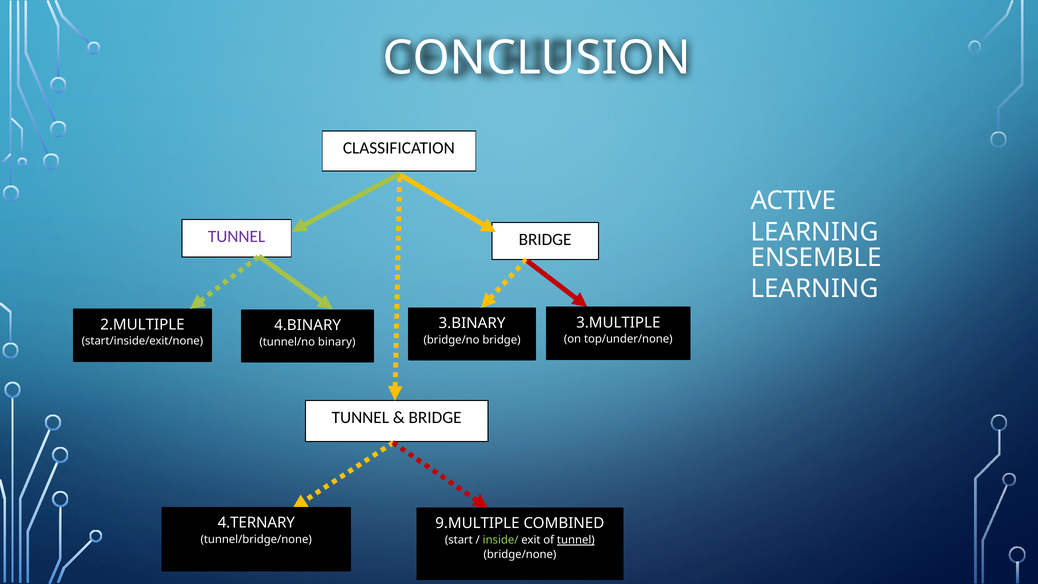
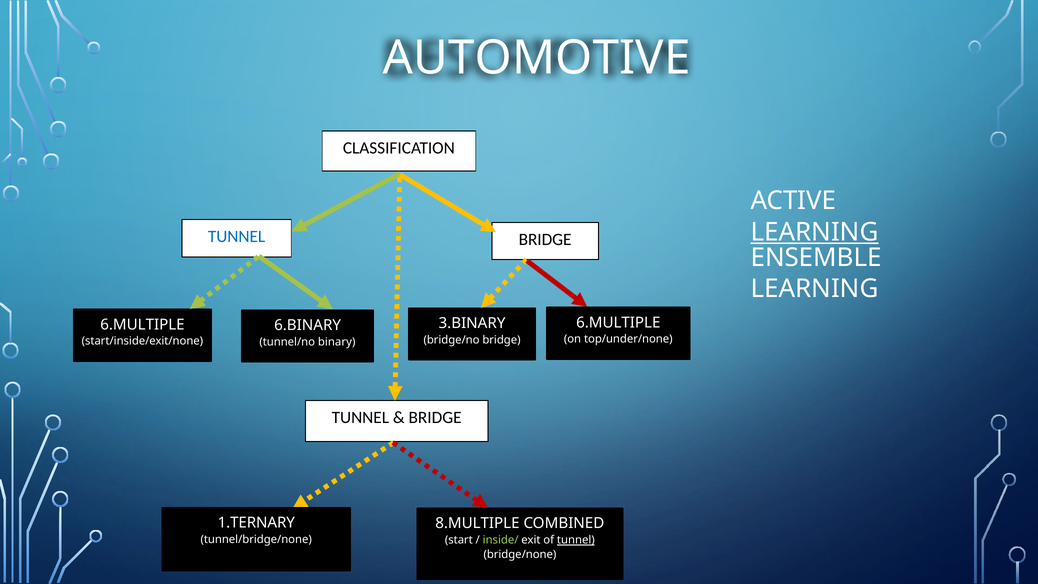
CONCLUSION: CONCLUSION -> AUTOMOTIVE (537, 58)
LEARNING underline: none -> present (815, 232)
TUNNEL colour: purple -> blue (237, 236)
3.MULTIPLE: 3.MULTIPLE -> 6.MULTIPLE (618, 323)
2.MULTIPLE: 2.MULTIPLE -> 6.MULTIPLE (142, 325)
4.BINARY: 4.BINARY -> 6.BINARY (308, 325)
4.TERNARY: 4.TERNARY -> 1.TERNARY (256, 523)
9.MULTIPLE: 9.MULTIPLE -> 8.MULTIPLE (477, 523)
